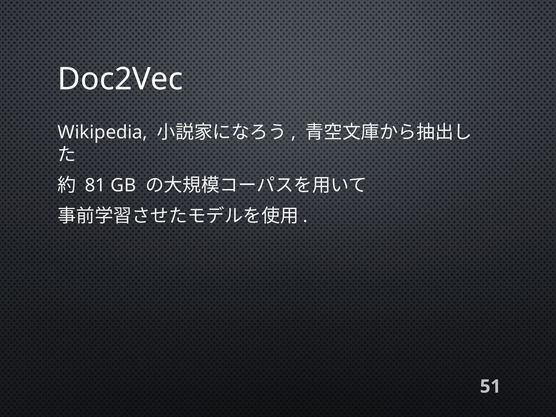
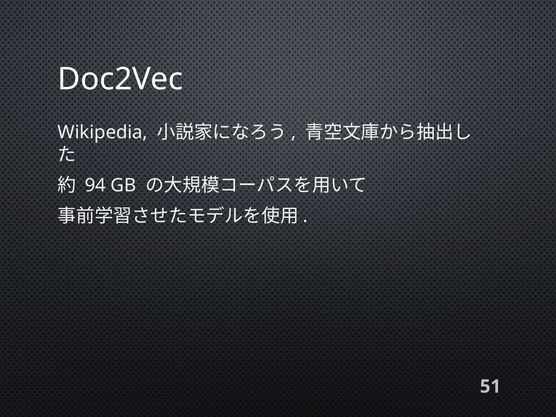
81: 81 -> 94 (95, 185)
